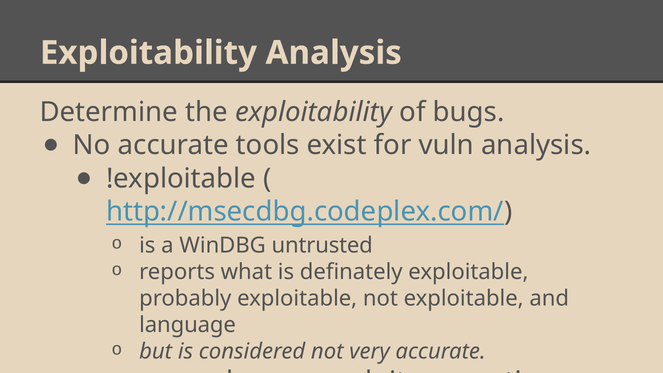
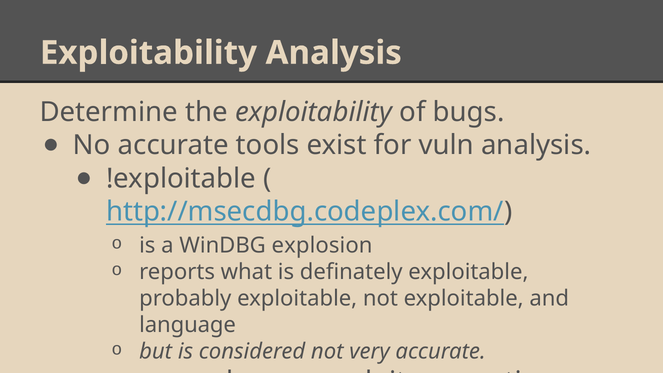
untrusted: untrusted -> explosion (322, 245)
